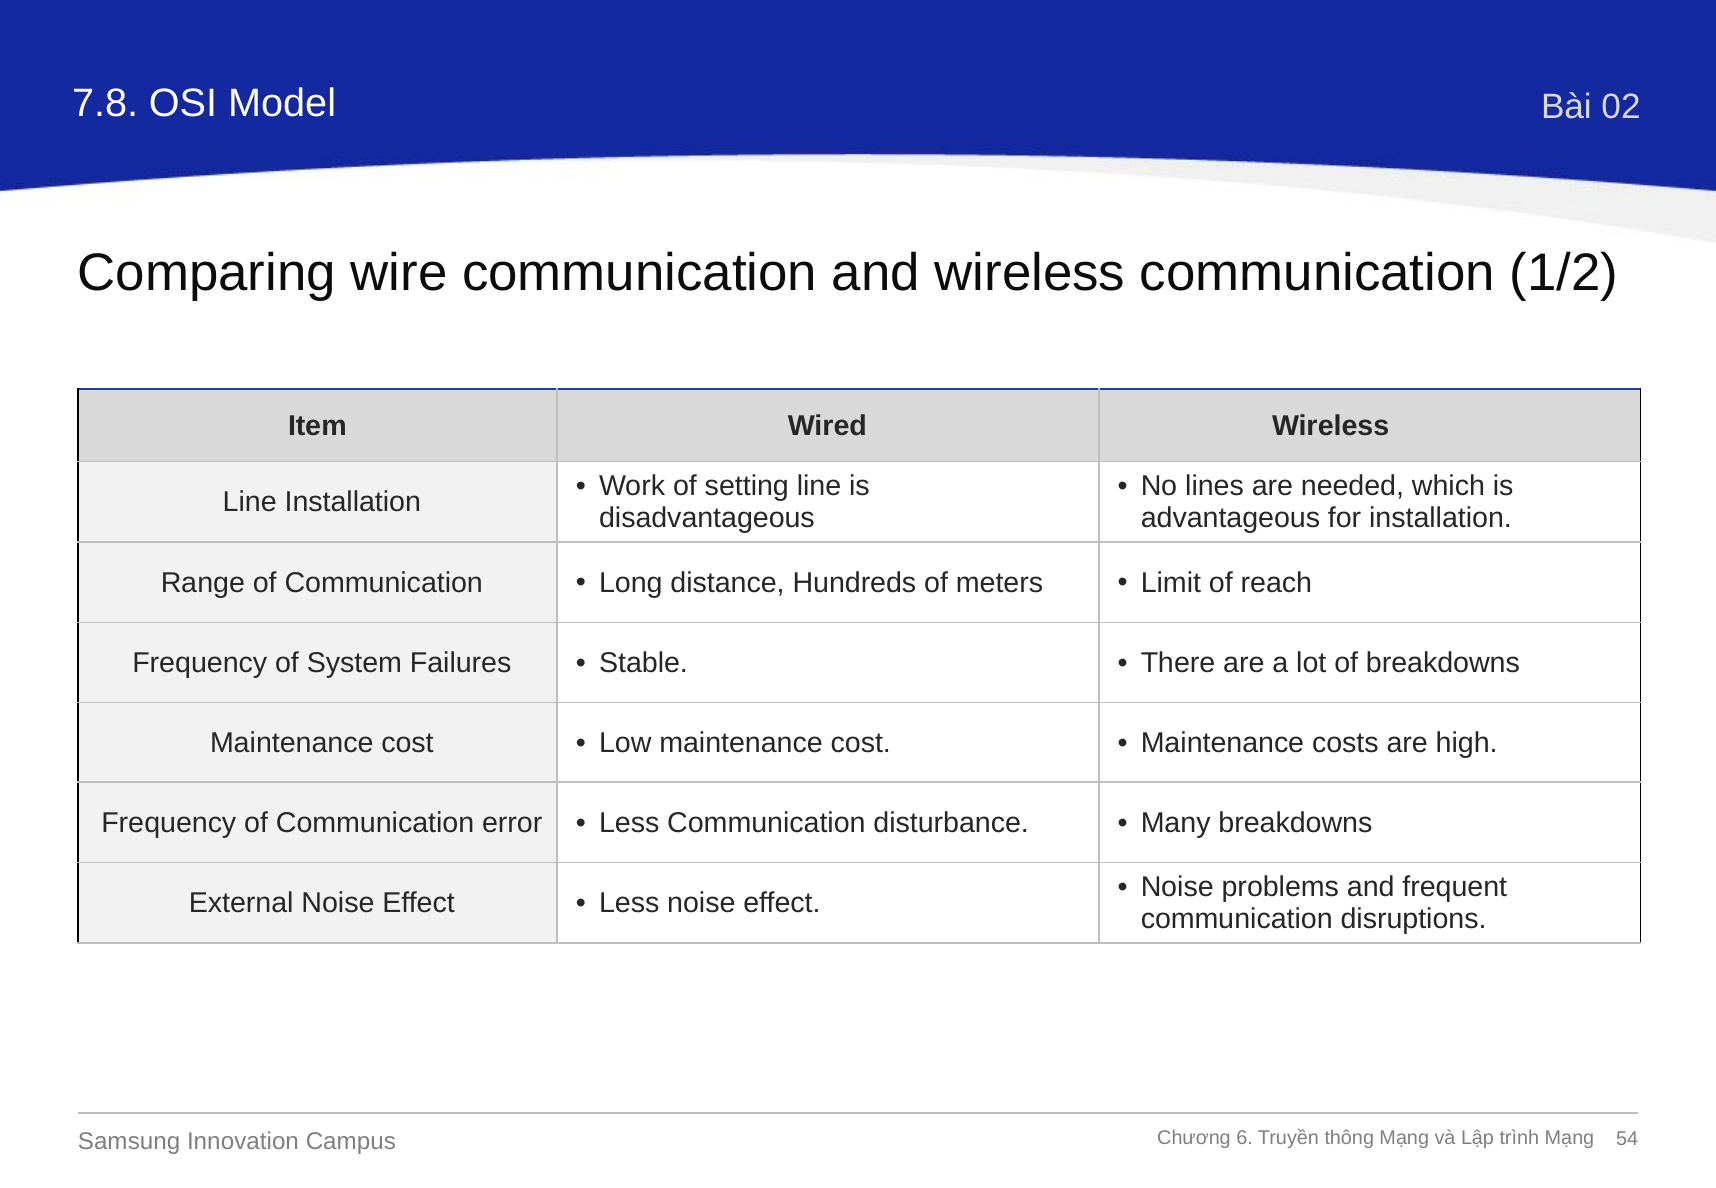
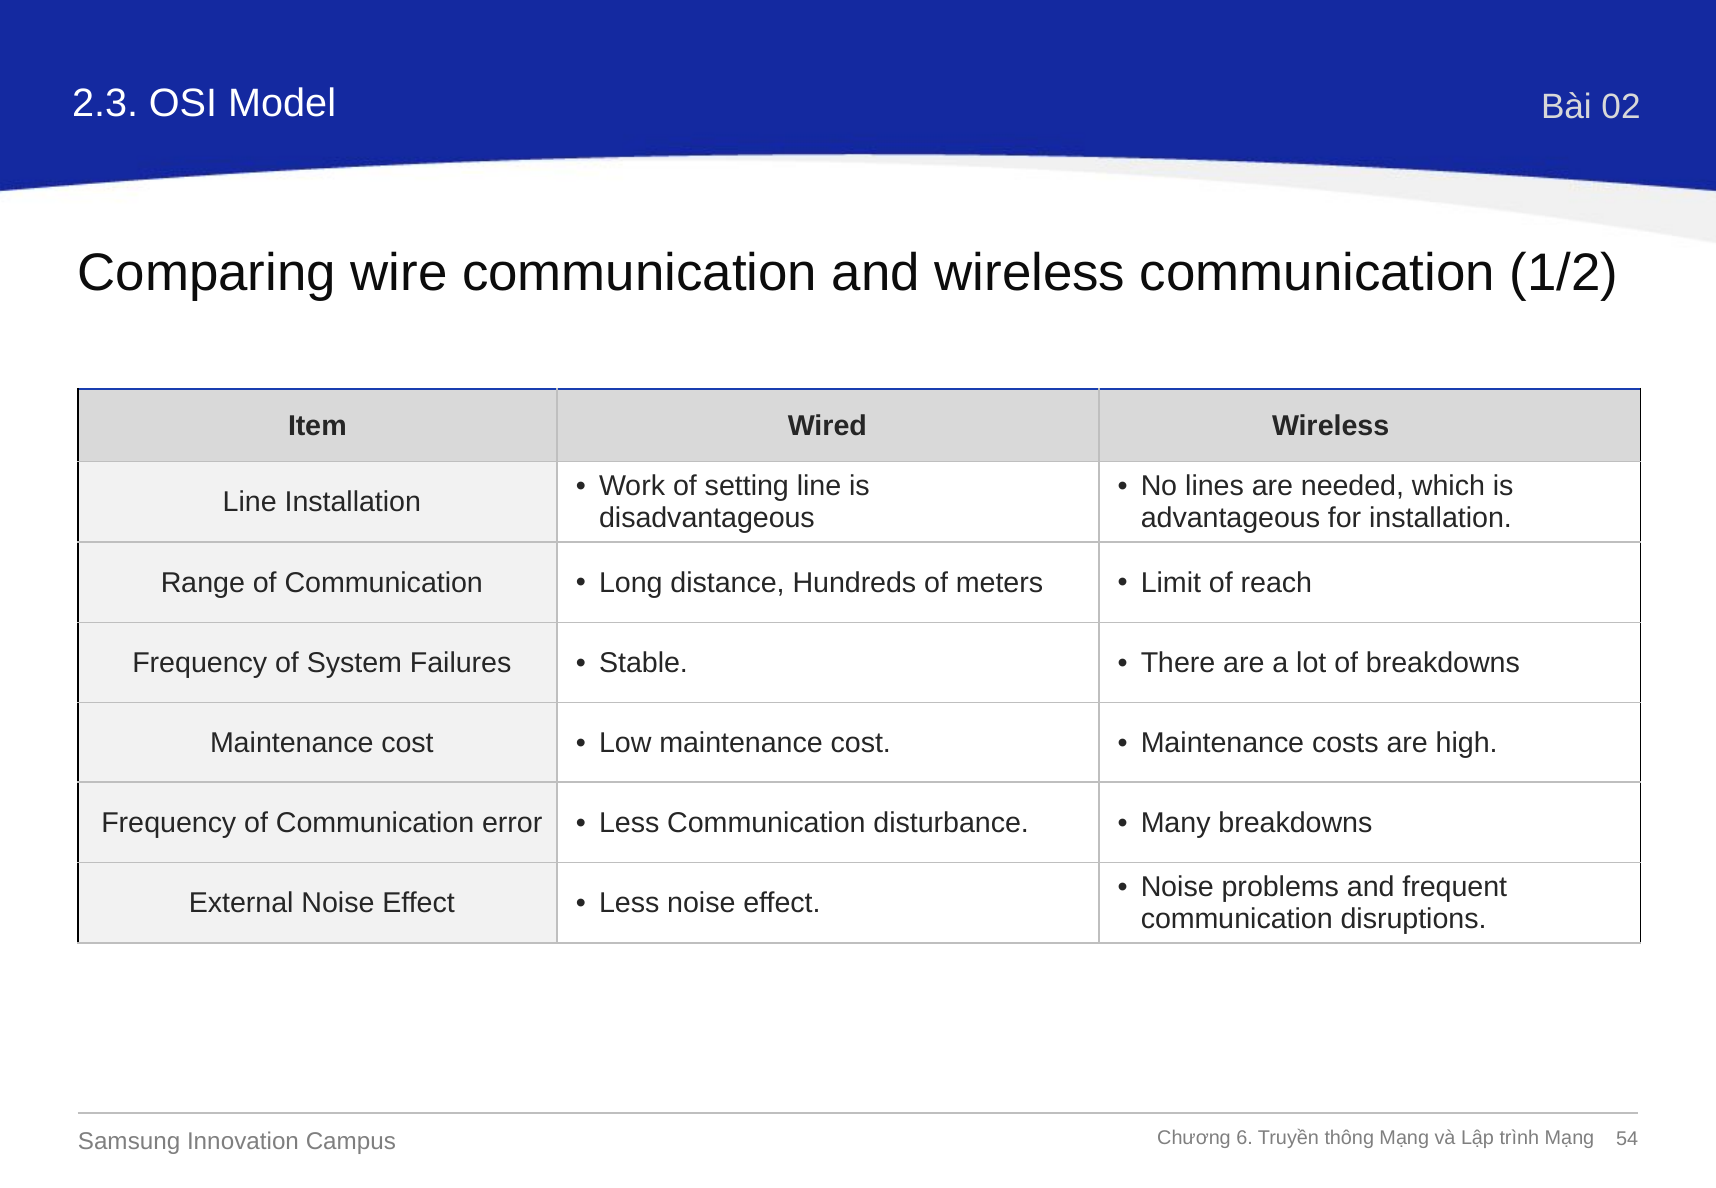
7.8: 7.8 -> 2.3 (105, 104)
